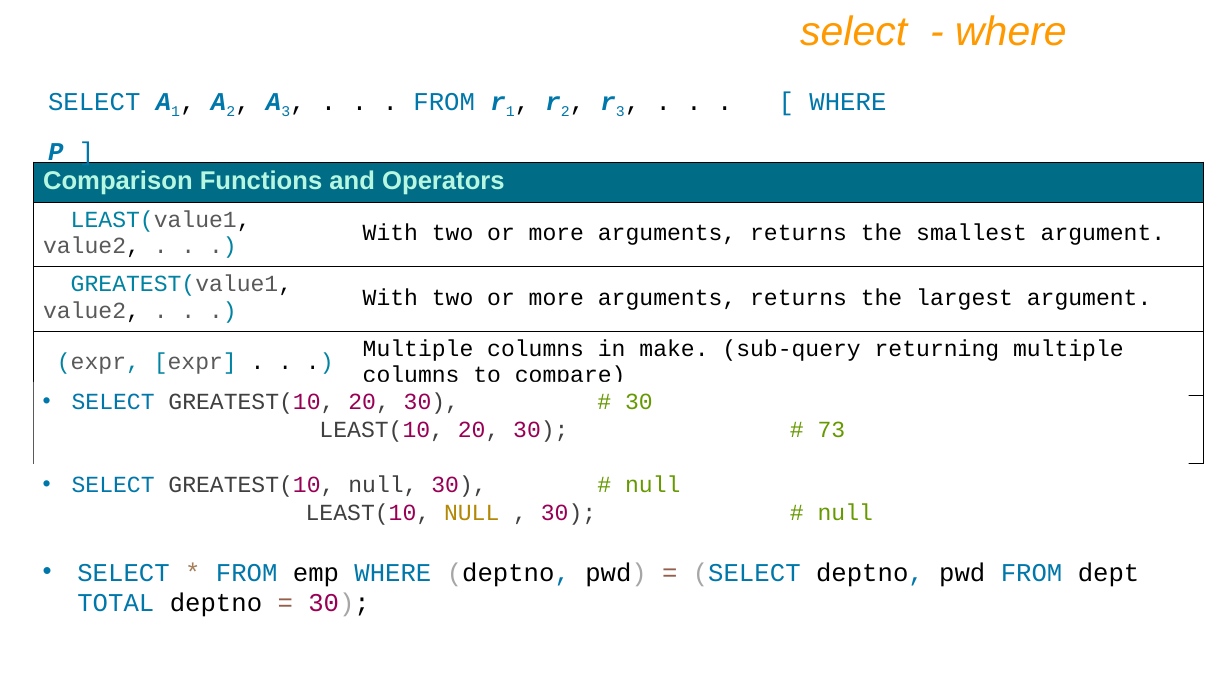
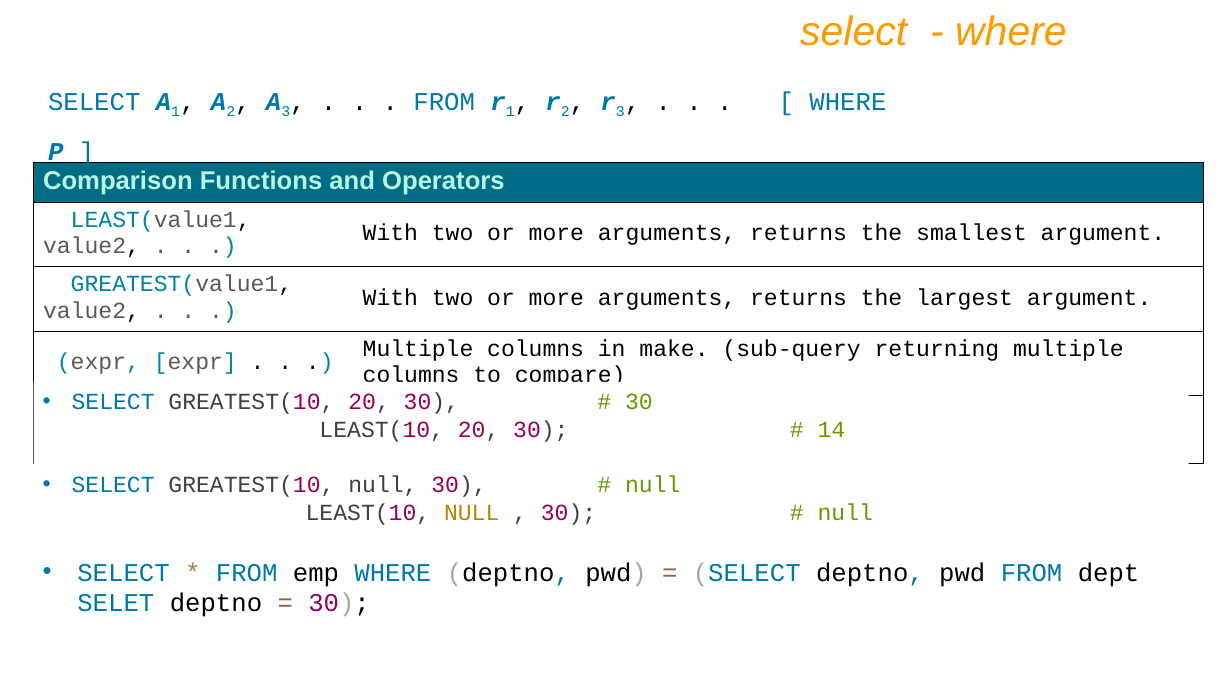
73: 73 -> 14 (831, 429)
TOTAL: TOTAL -> SELET (116, 603)
